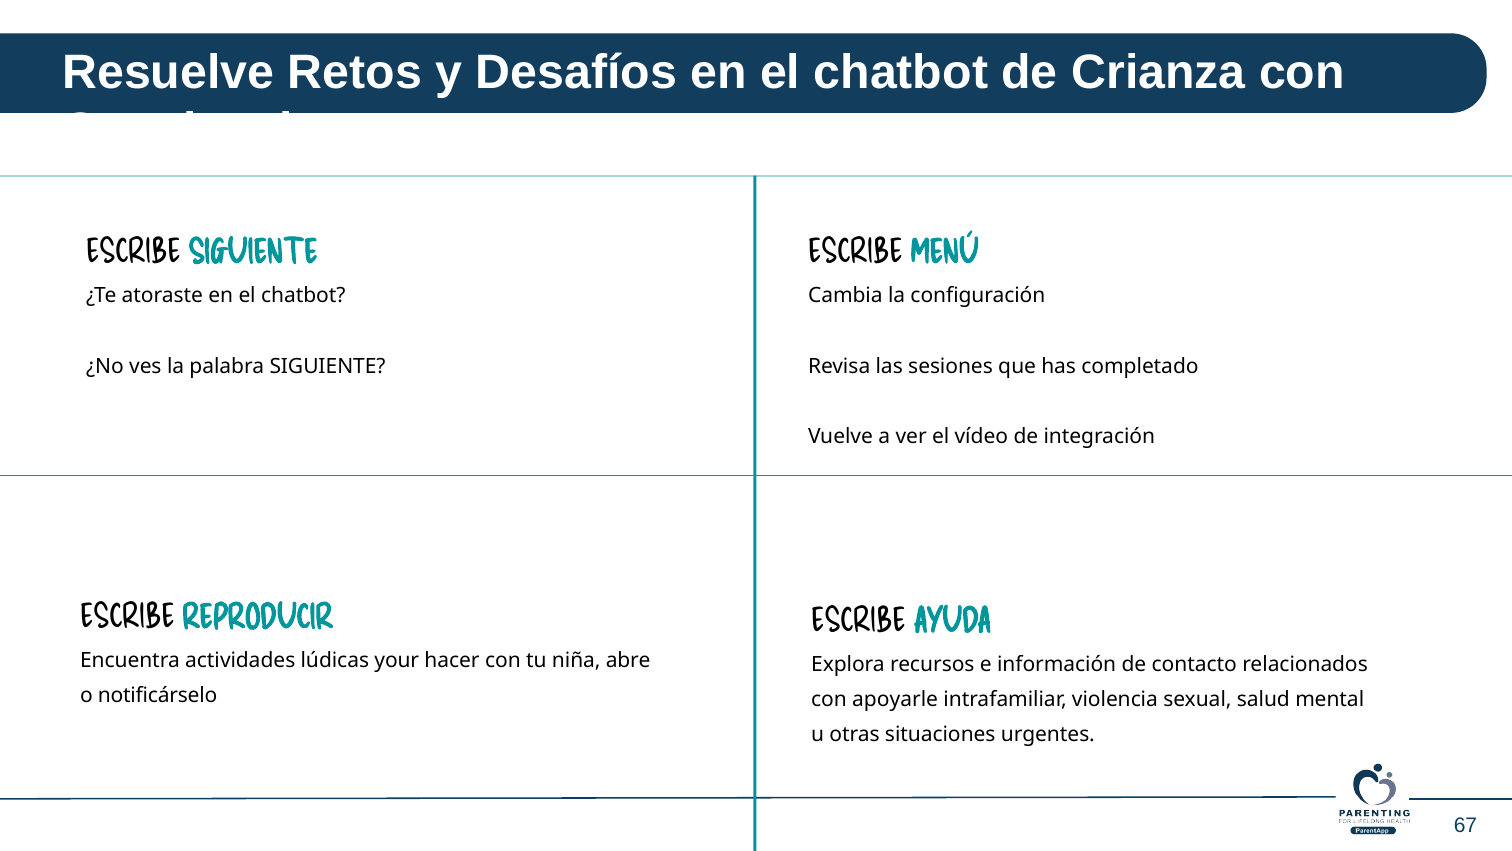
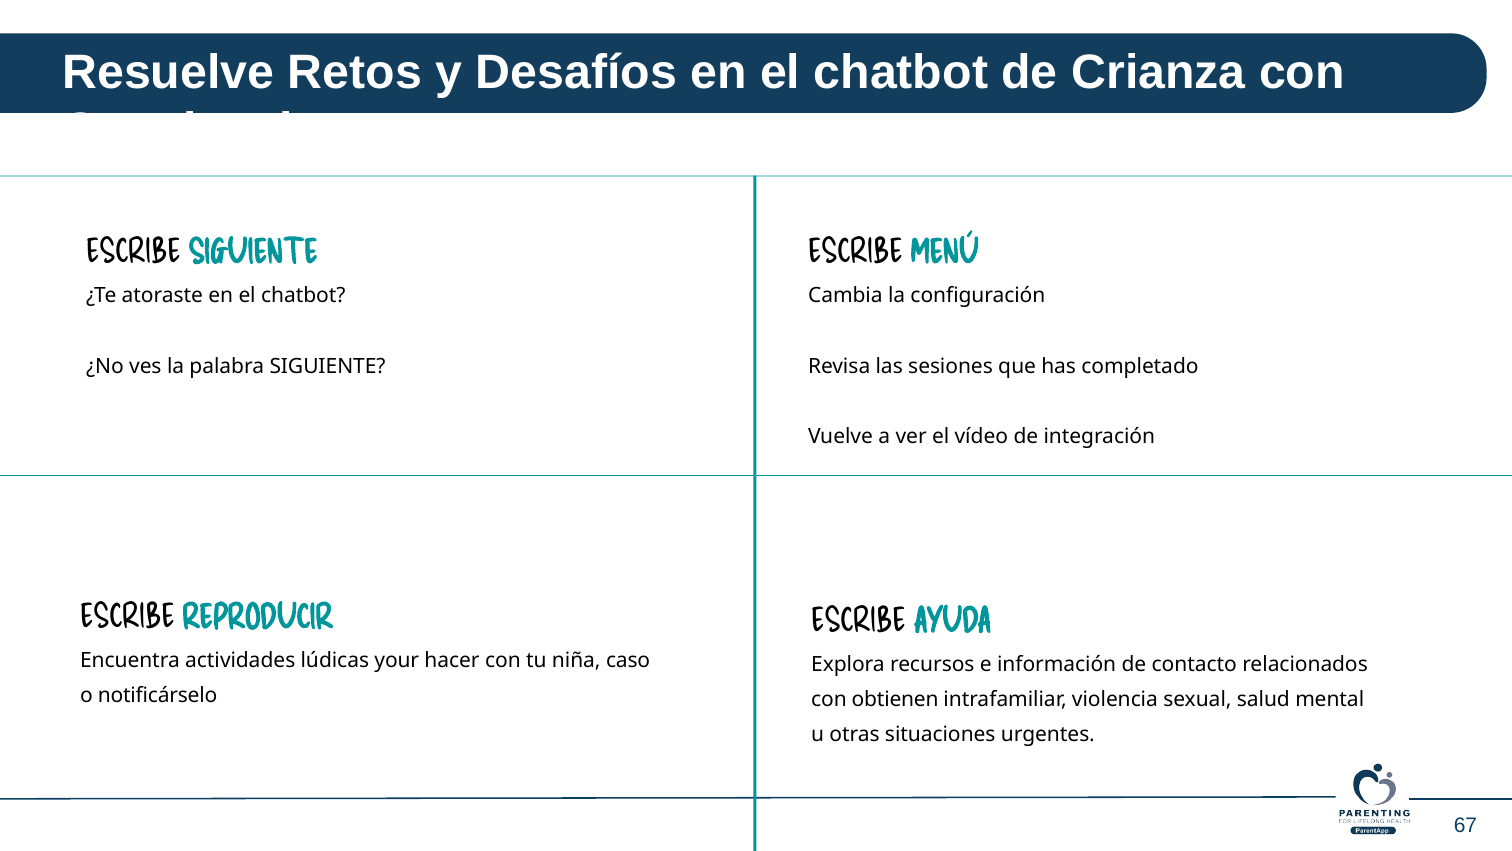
abre: abre -> caso (628, 660)
apoyarle: apoyarle -> obtienen (895, 699)
